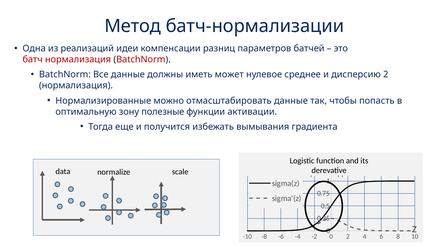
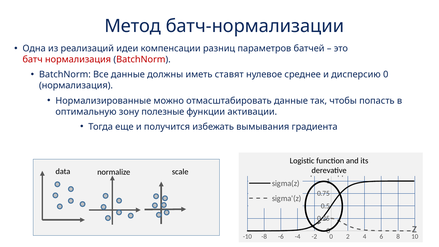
может: может -> ставят (229, 75)
дисперсию 2: 2 -> 0 (386, 75)
